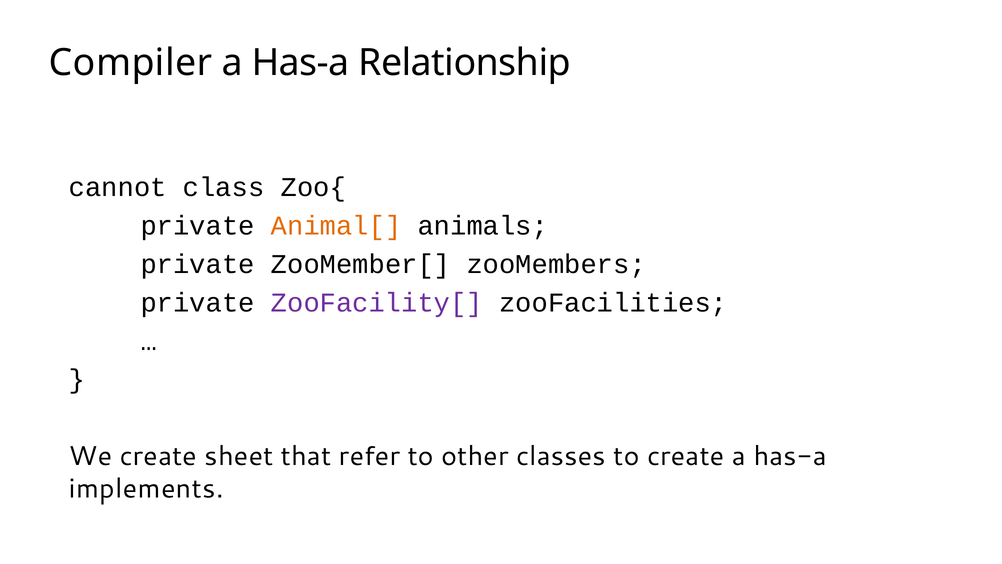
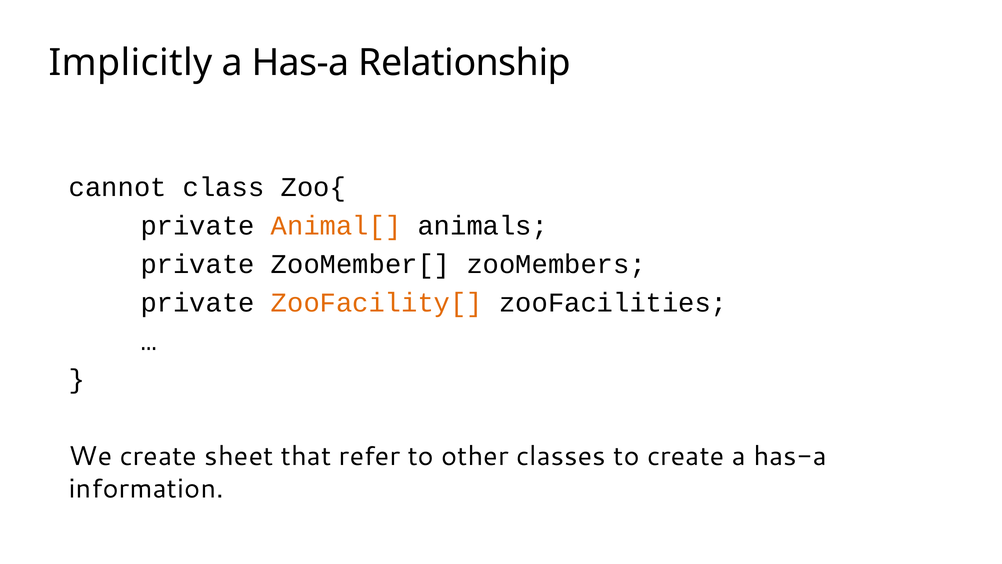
Compiler: Compiler -> Implicitly (131, 63)
ZooFacility[ colour: purple -> orange (377, 302)
implements: implements -> information (146, 489)
